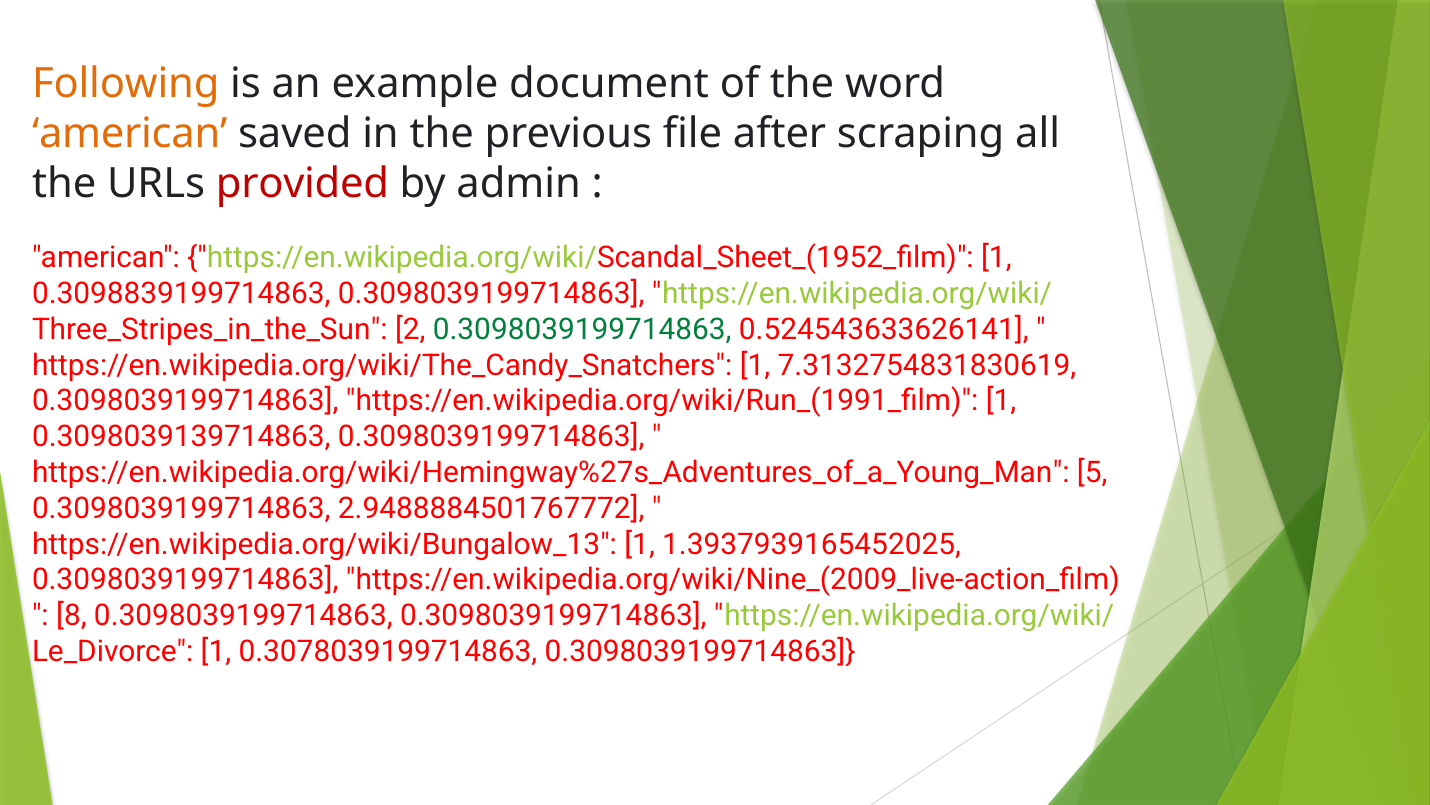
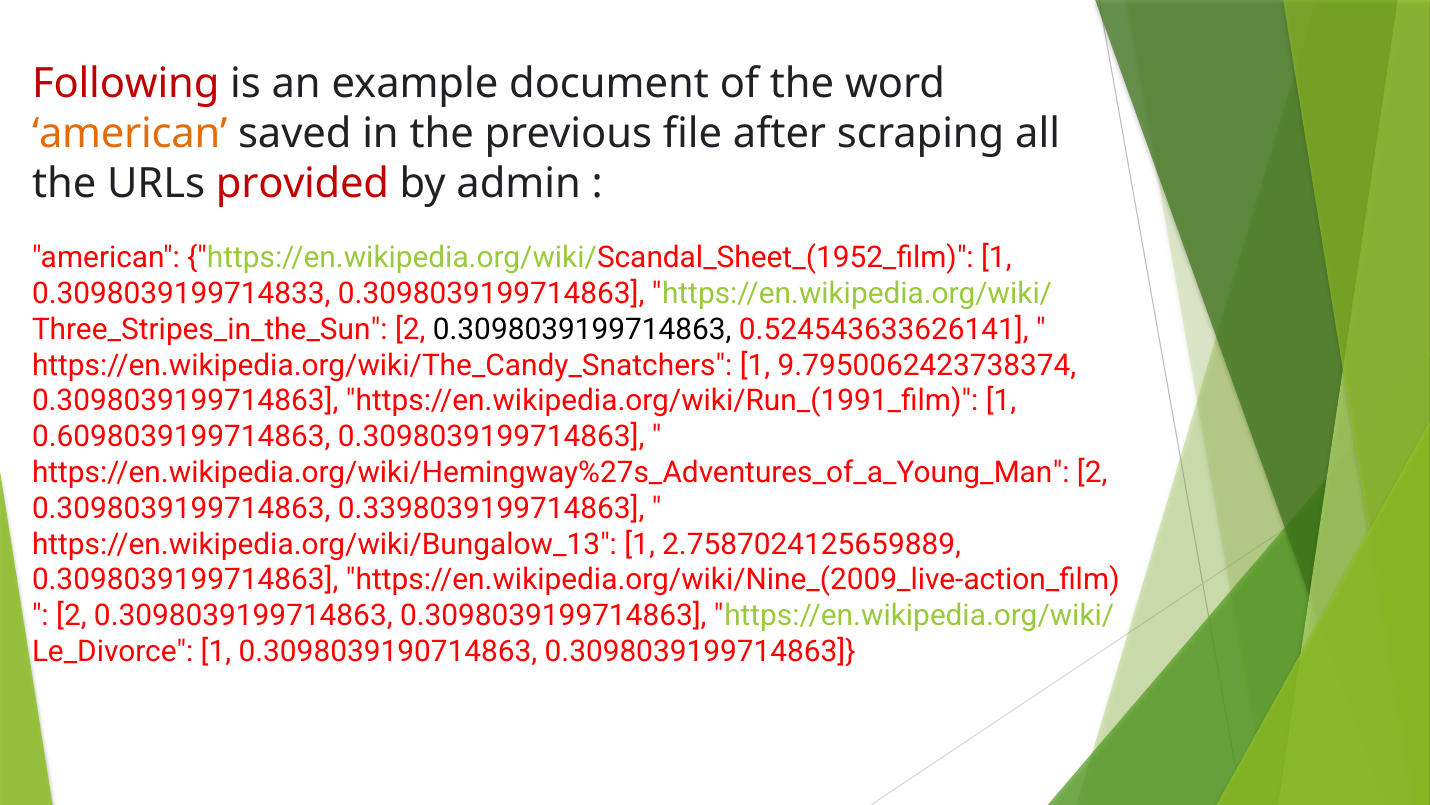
Following colour: orange -> red (126, 83)
0.3098839199714863: 0.3098839199714863 -> 0.3098039199714833 (181, 293)
0.3098039199714863 colour: green -> black (582, 329)
7.3132754831830619: 7.3132754831830619 -> 9.7950062423738374 (927, 365)
0.3098039139714863: 0.3098039139714863 -> 0.6098039199714863 (181, 436)
https://en.wikipedia.org/wiki/Hemingway%27s_Adventures_of_a_Young_Man 5: 5 -> 2 (1092, 472)
2.9488884501767772: 2.9488884501767772 -> 0.3398039199714863 (491, 508)
1.3937939165452025: 1.3937939165452025 -> 2.7587024125659889 (812, 544)
8: 8 -> 2 (71, 615)
0.3078039199714863: 0.3078039199714863 -> 0.3098039190714863 (388, 651)
